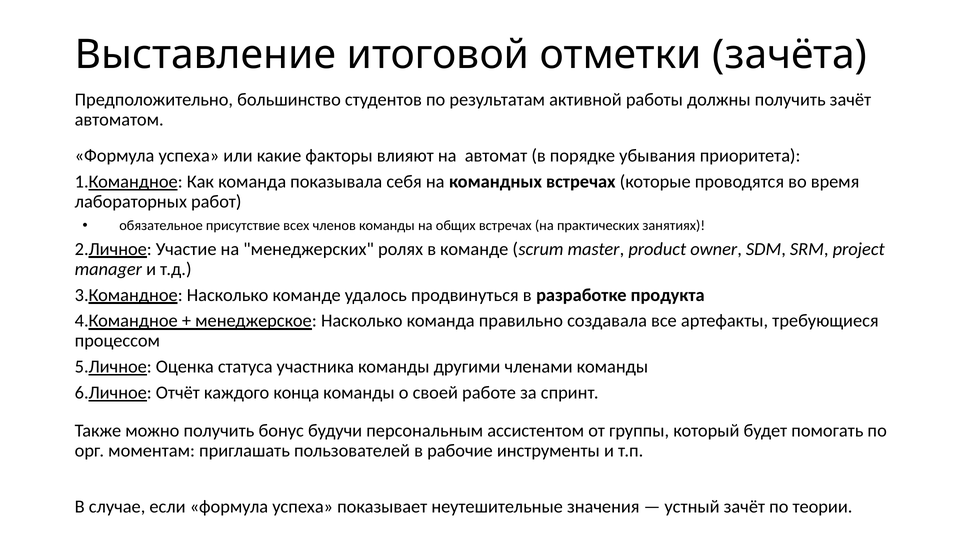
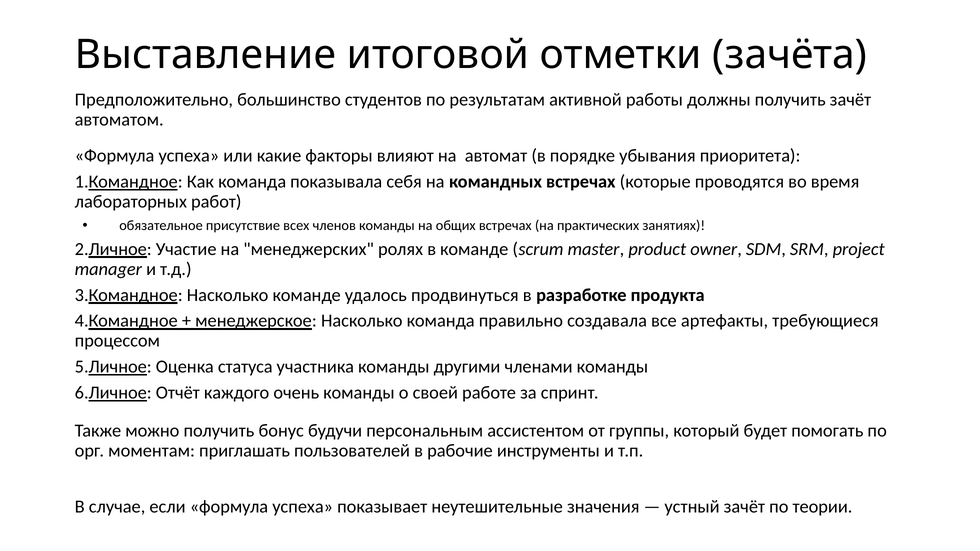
конца: конца -> очень (296, 393)
